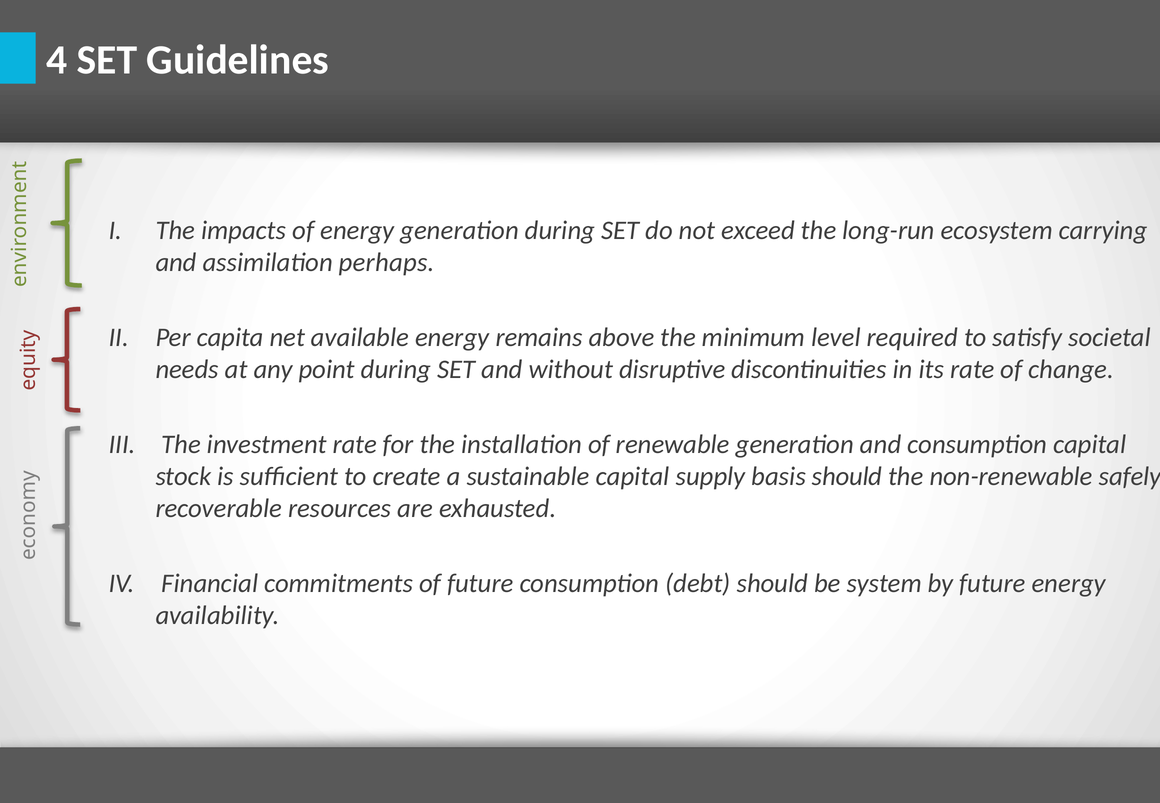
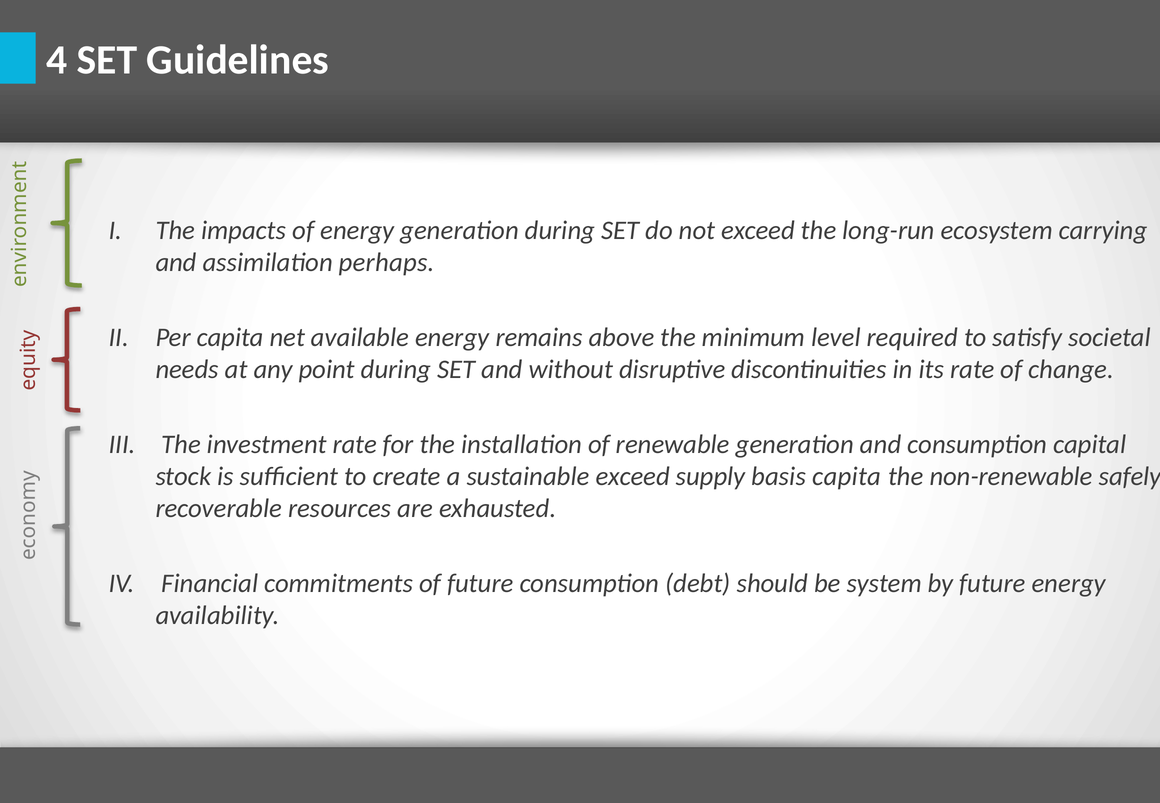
sustainable capital: capital -> exceed (633, 477)
basis should: should -> capita (847, 477)
